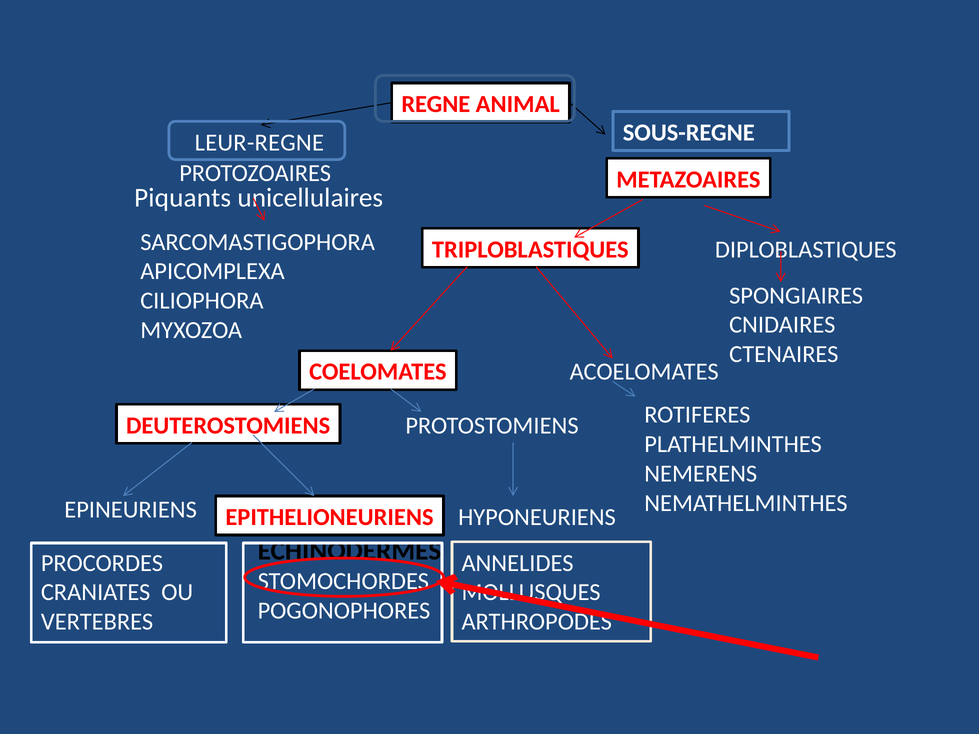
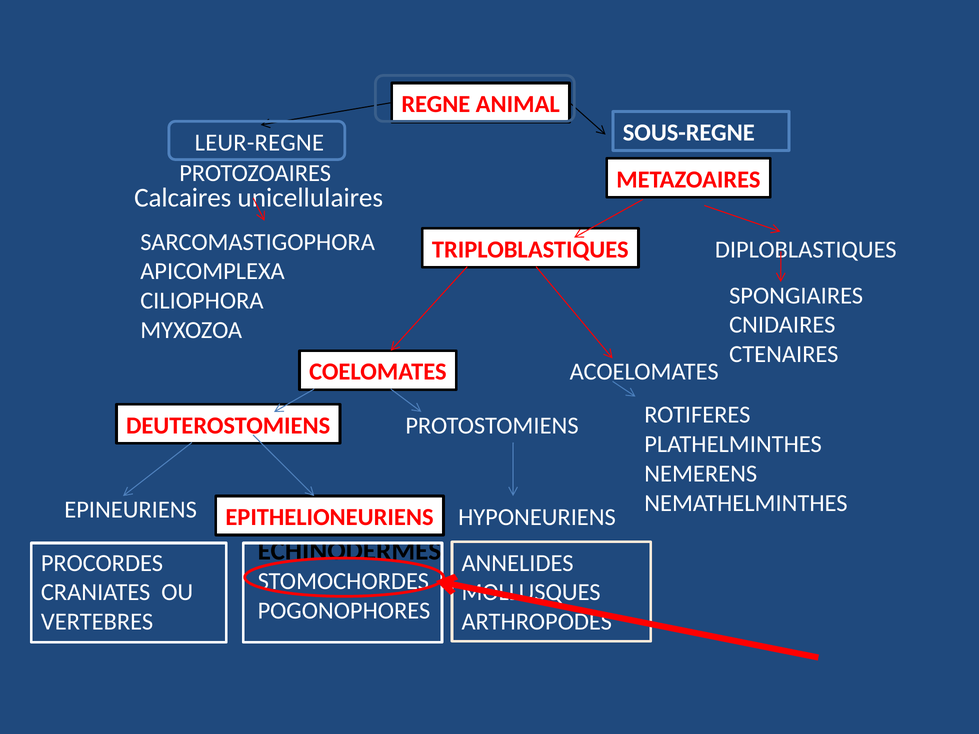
Piquants: Piquants -> Calcaires (183, 198)
